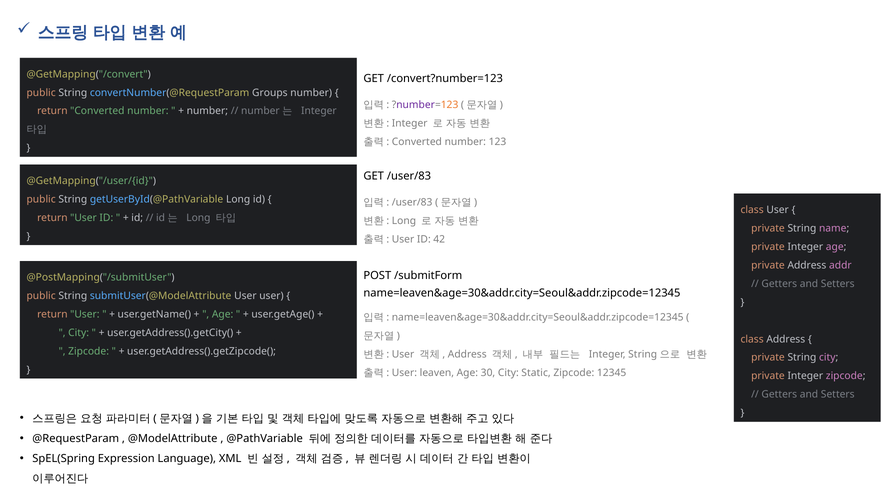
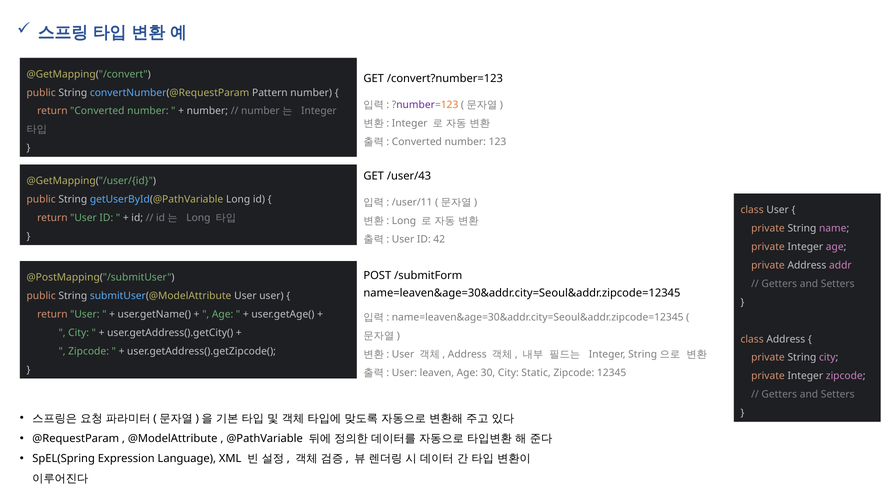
Groups: Groups -> Pattern (270, 93)
GET /user/83: /user/83 -> /user/43 (409, 176)
/user/83: /user/83 -> /user/11 (412, 202)
